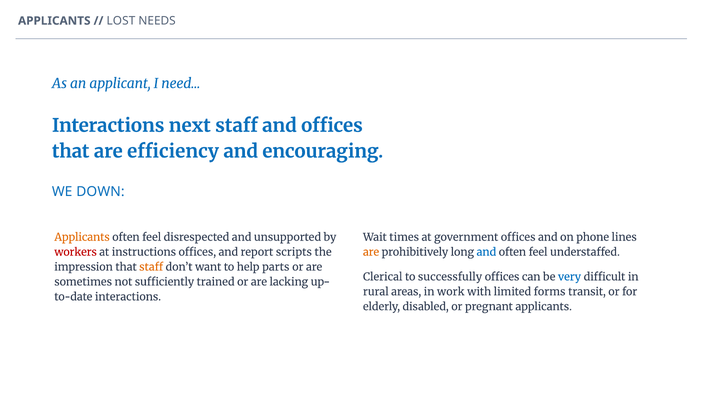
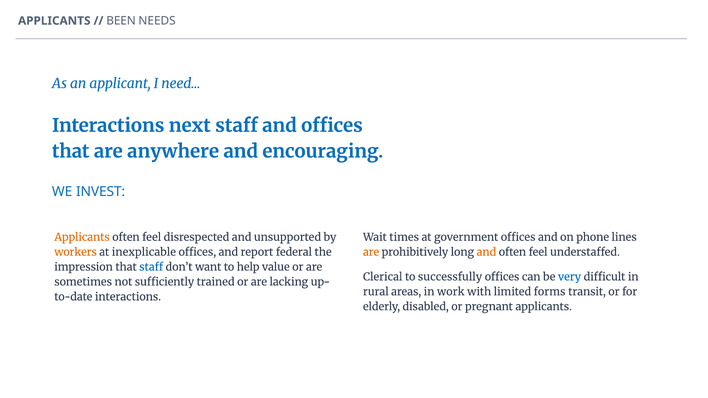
LOST: LOST -> BEEN (121, 21)
efficiency: efficiency -> anywhere (173, 152)
DOWN: DOWN -> INVEST (101, 192)
workers colour: red -> orange (76, 252)
instructions: instructions -> inexplicable (144, 252)
scripts: scripts -> federal (294, 252)
and colour: blue -> orange (486, 252)
staff colour: orange -> blue (151, 267)
parts: parts -> value (276, 267)
